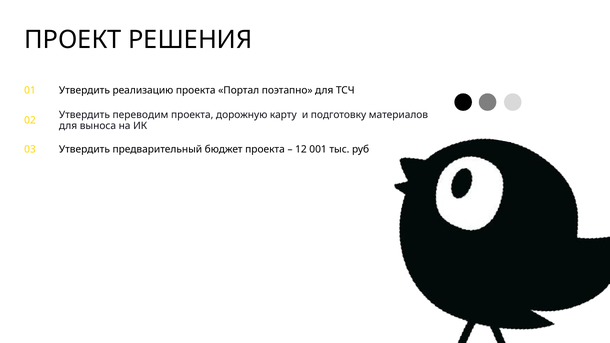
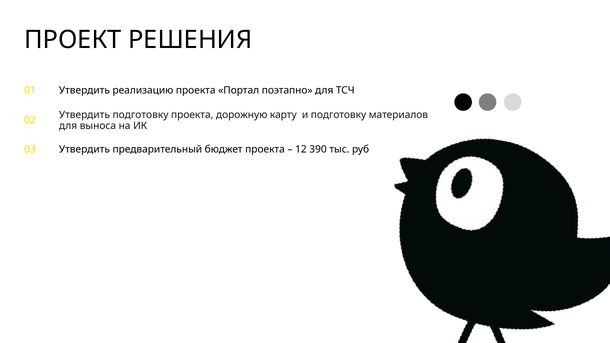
Утвердить переводим: переводим -> подготовку (140, 115)
001: 001 -> 390 (318, 150)
